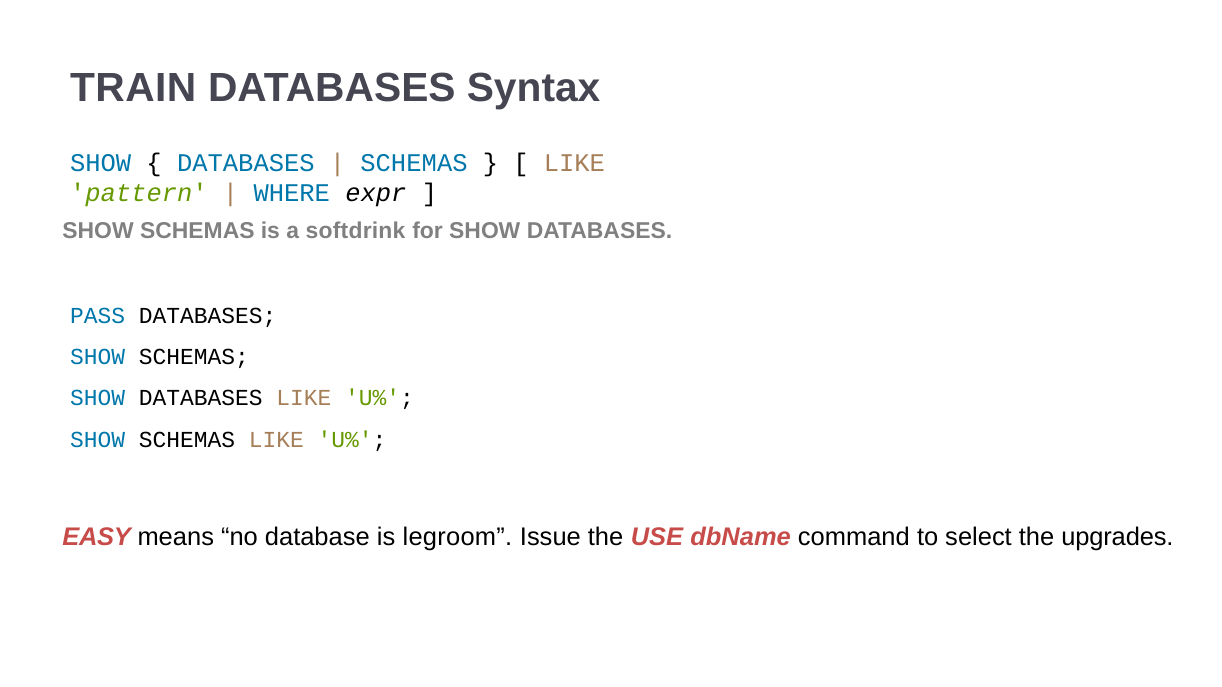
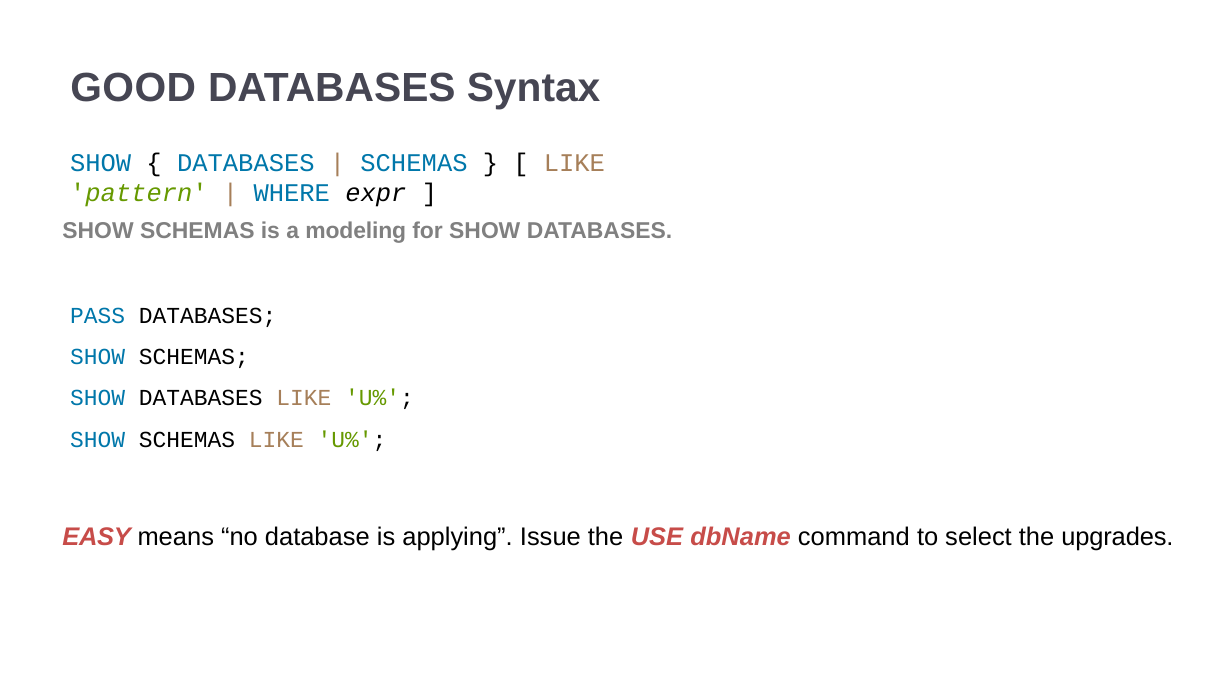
TRAIN: TRAIN -> GOOD (133, 88)
softdrink: softdrink -> modeling (356, 231)
legroom: legroom -> applying (458, 538)
